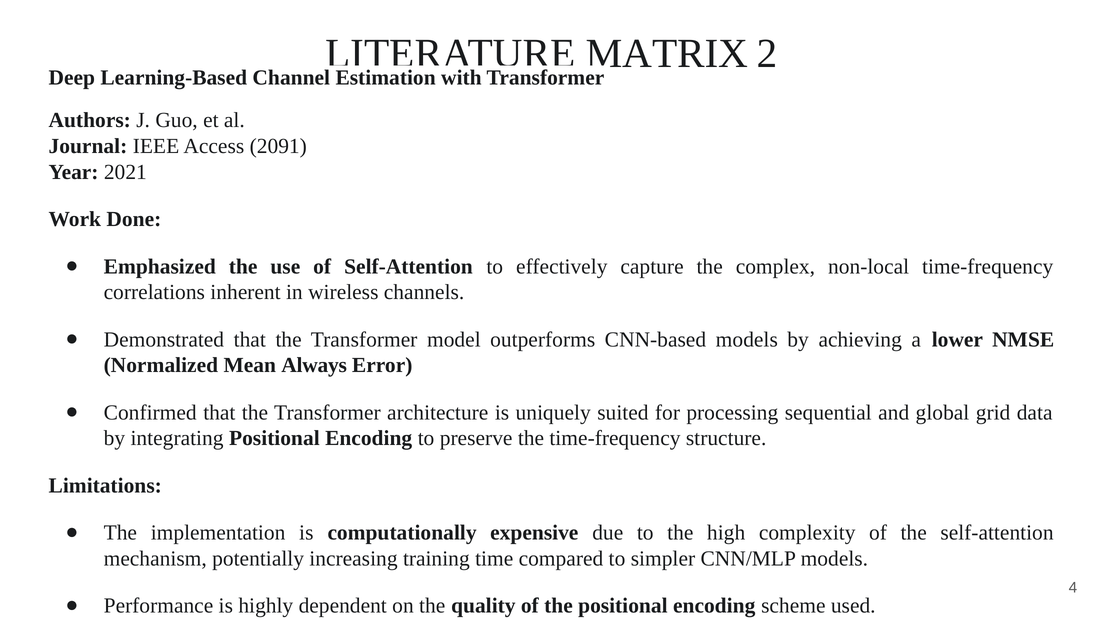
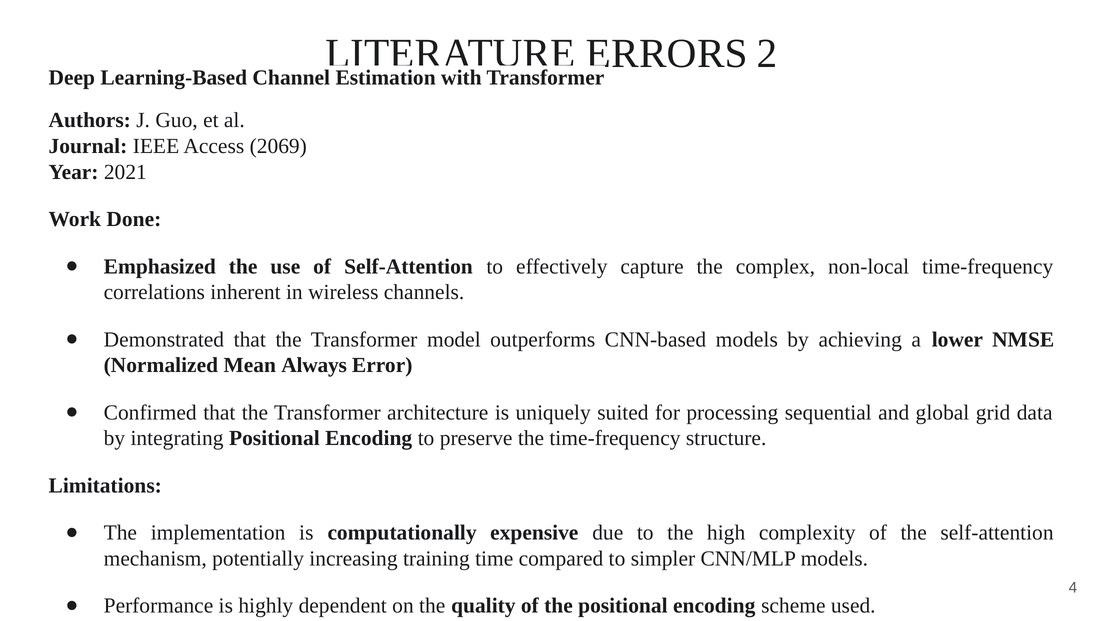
MATRIX: MATRIX -> ERRORS (667, 53)
2091: 2091 -> 2069 (278, 146)
